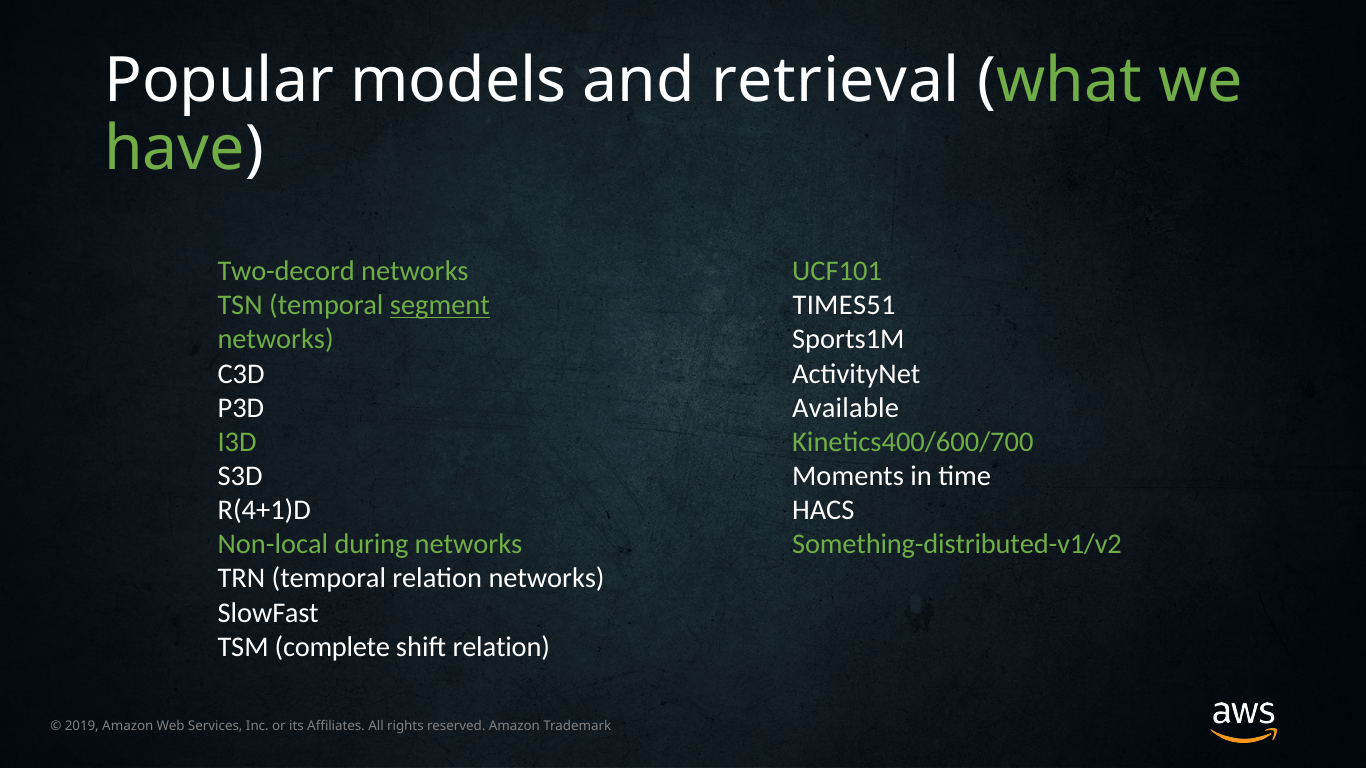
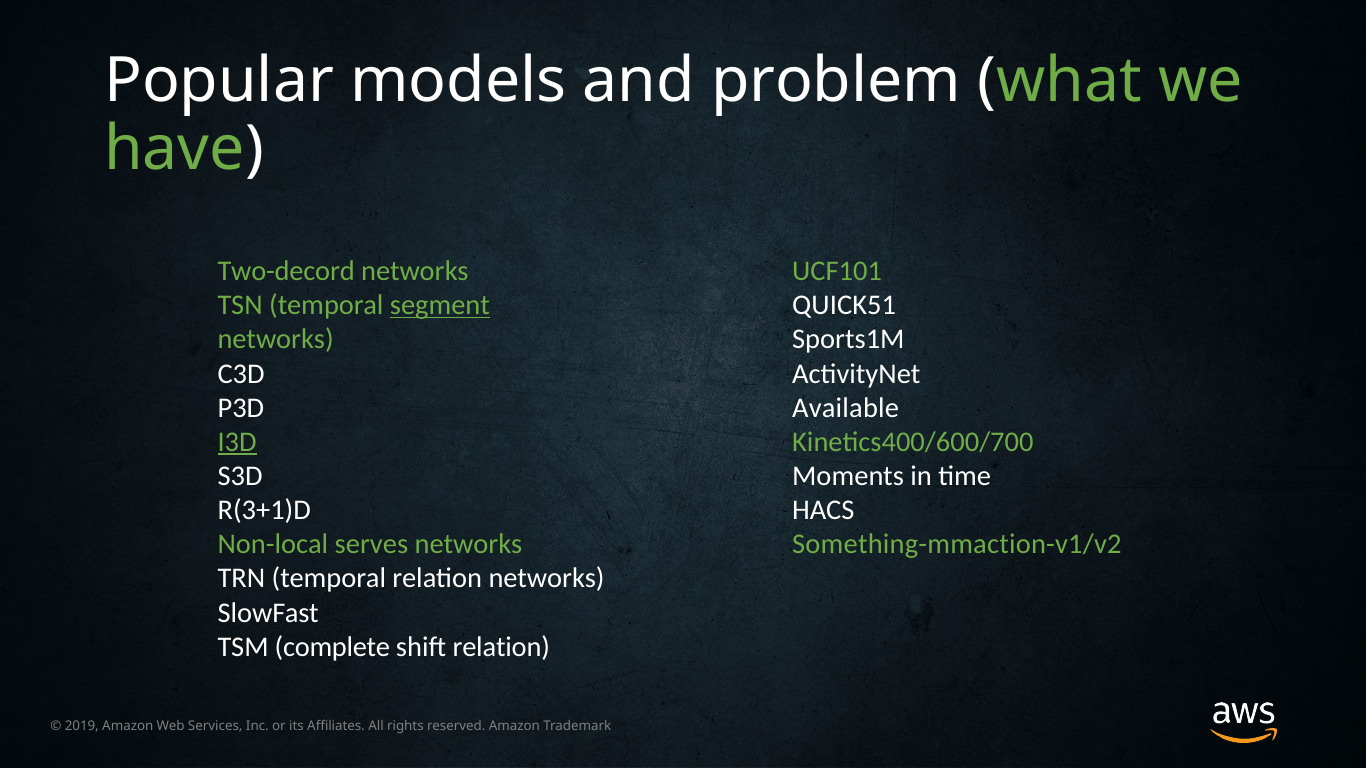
retrieval: retrieval -> problem (836, 81)
TIMES51: TIMES51 -> QUICK51 (844, 305)
I3D underline: none -> present (237, 442)
R(4+1)D: R(4+1)D -> R(3+1)D (264, 510)
during: during -> serves (371, 545)
Something-distributed-v1/v2: Something-distributed-v1/v2 -> Something-mmaction-v1/v2 (957, 545)
